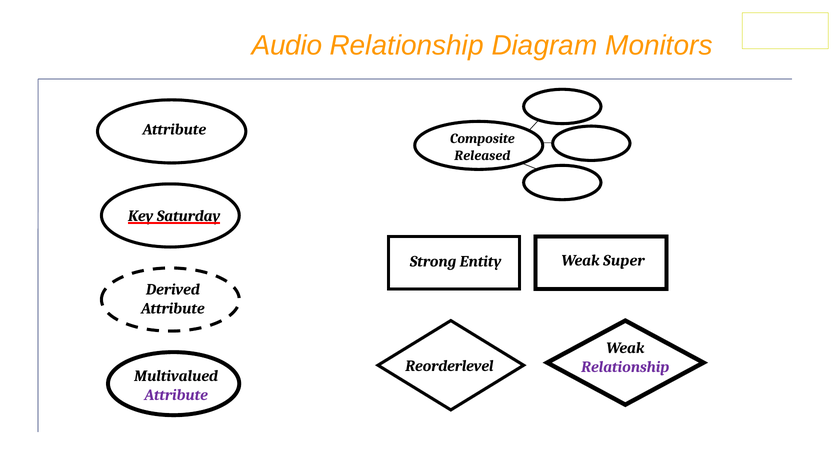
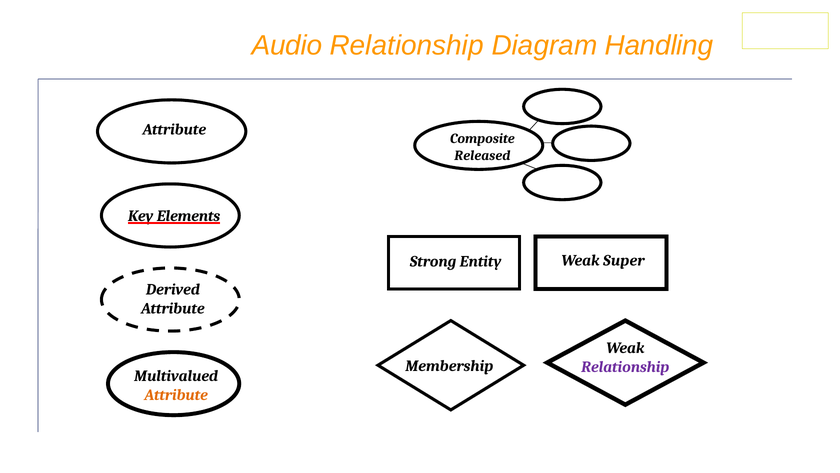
Monitors: Monitors -> Handling (659, 46)
Saturday: Saturday -> Elements (188, 216)
Reorderlevel: Reorderlevel -> Membership (449, 366)
Attribute colour: purple -> orange (176, 395)
